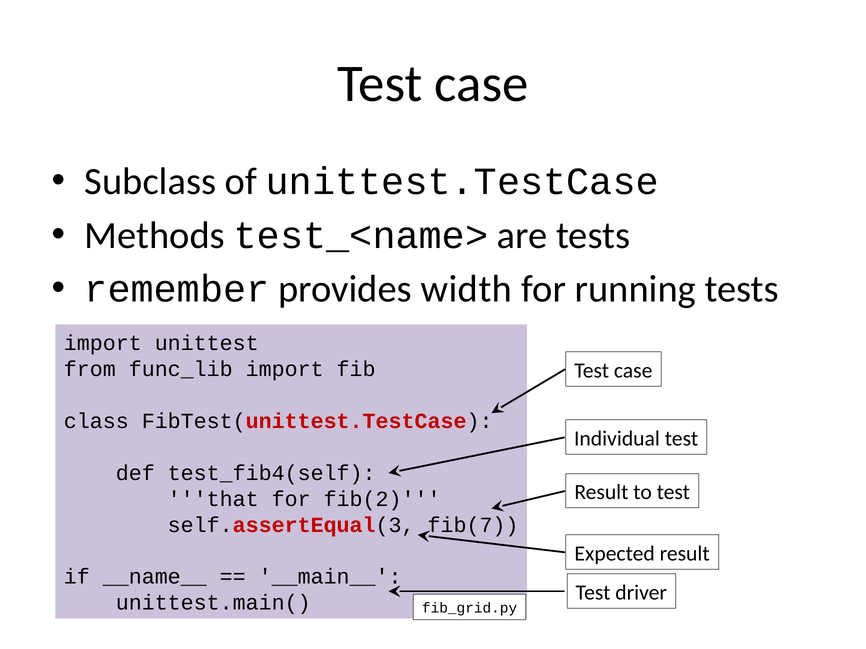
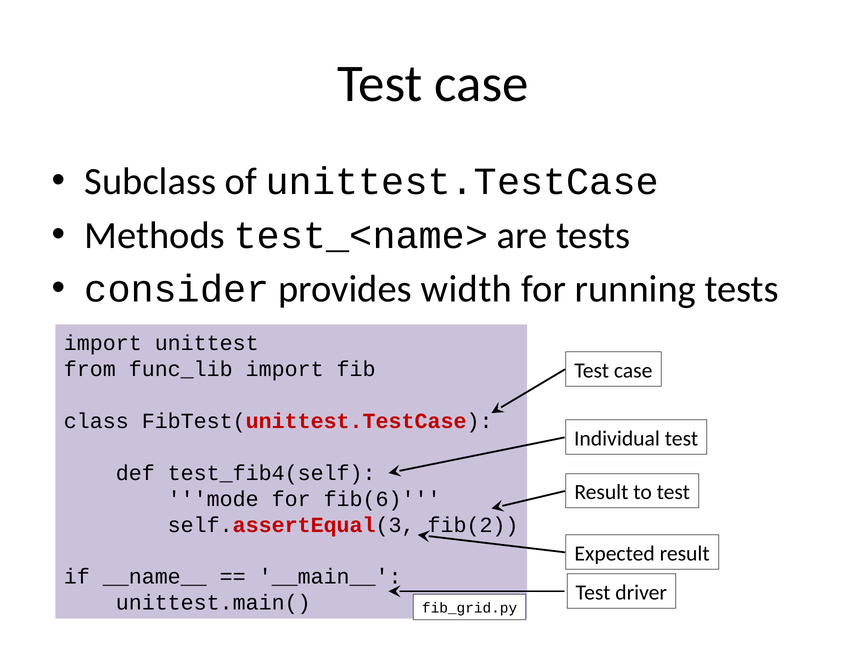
remember: remember -> consider (177, 289)
that: that -> mode (213, 499)
fib(2: fib(2 -> fib(6 (382, 499)
fib(7: fib(7 -> fib(2 (473, 525)
